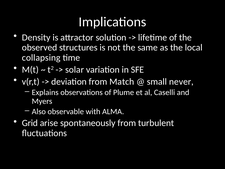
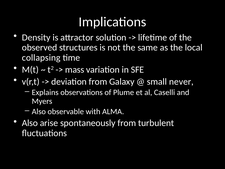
solar: solar -> mass (75, 70)
Match: Match -> Galaxy (122, 81)
Grid: Grid -> Also (30, 123)
